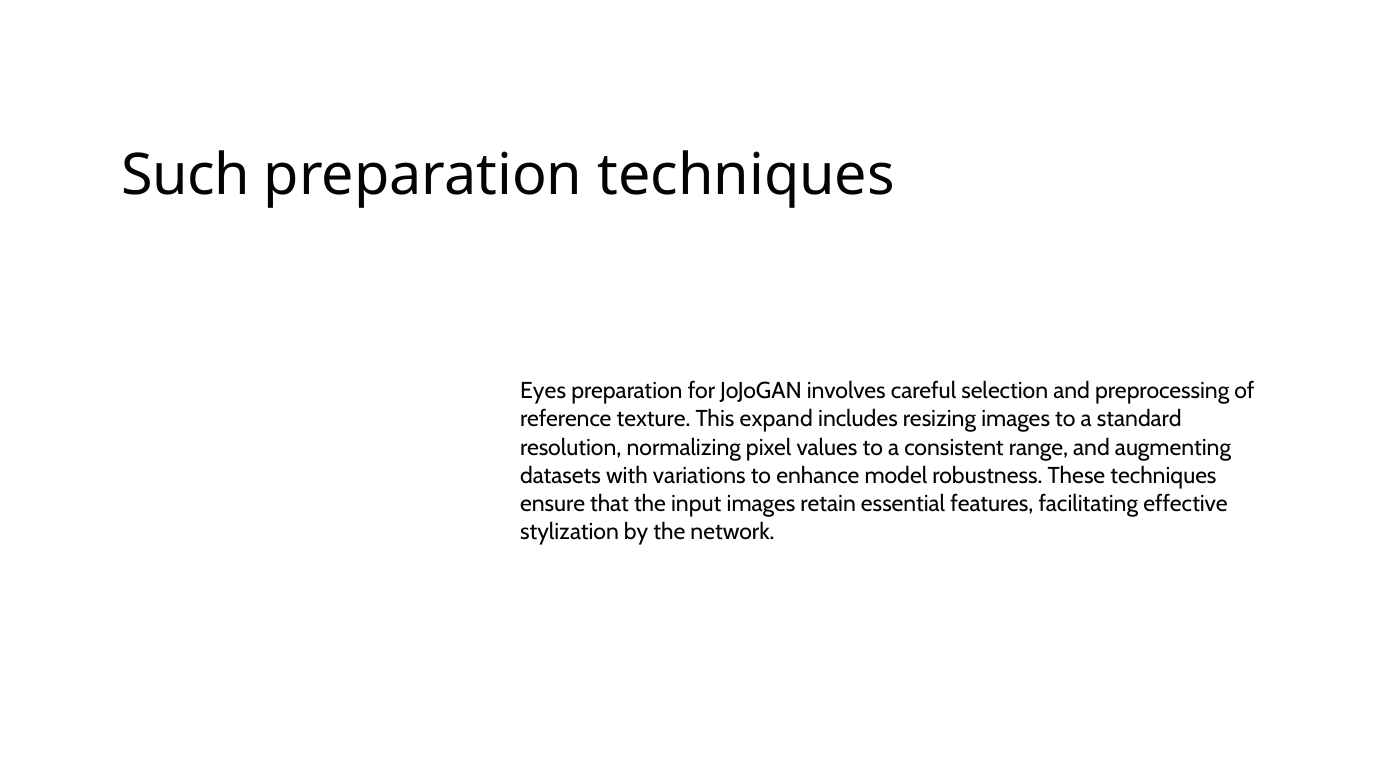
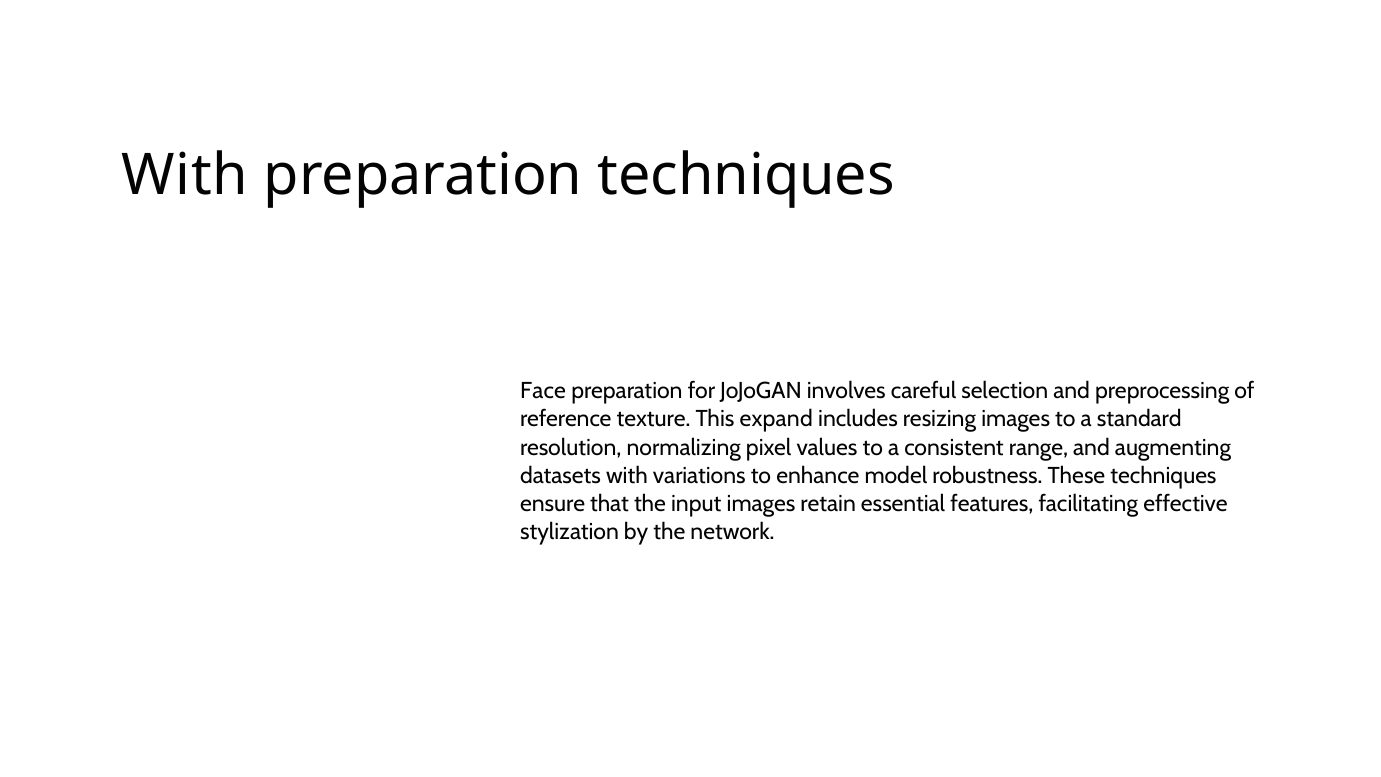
Such: Such -> With (185, 176)
Eyes: Eyes -> Face (543, 391)
